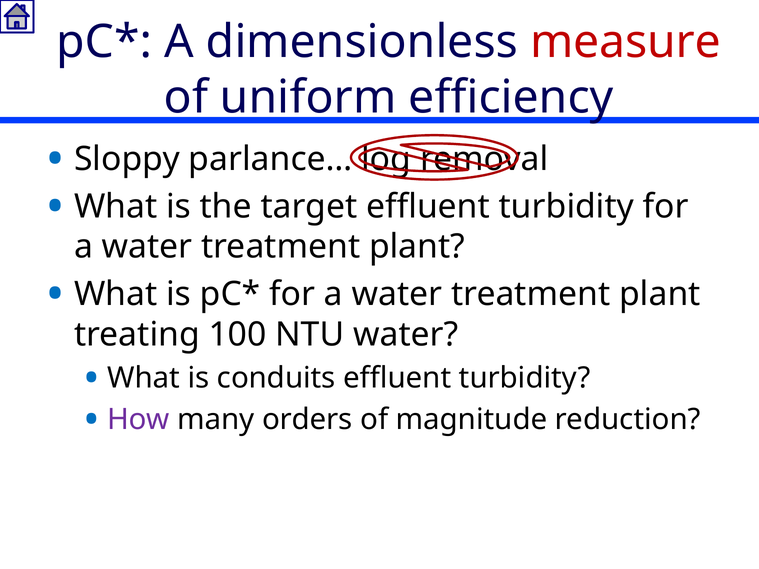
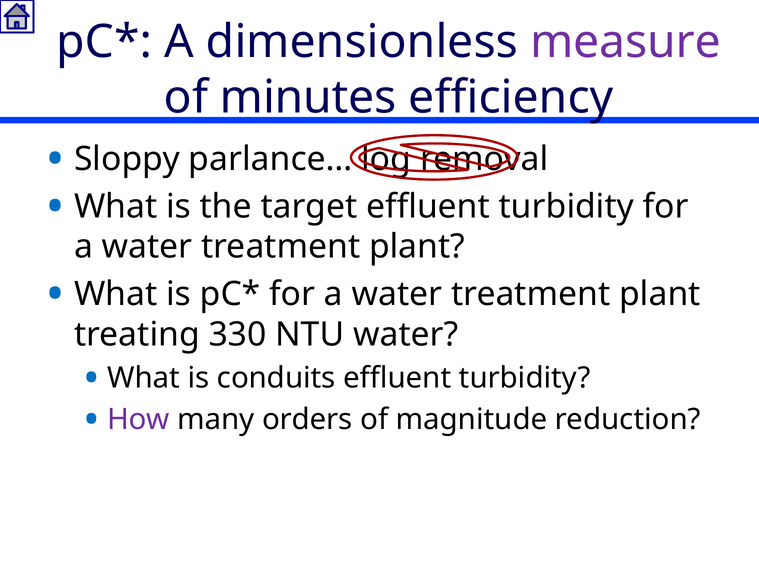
measure colour: red -> purple (625, 42)
uniform: uniform -> minutes (308, 97)
100: 100 -> 330 (238, 335)
